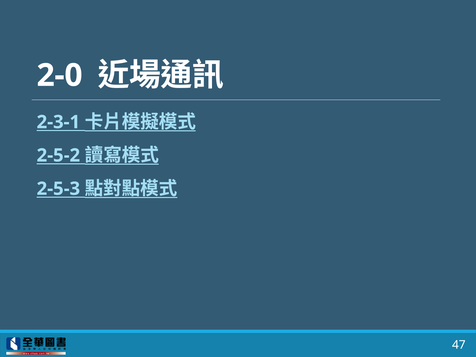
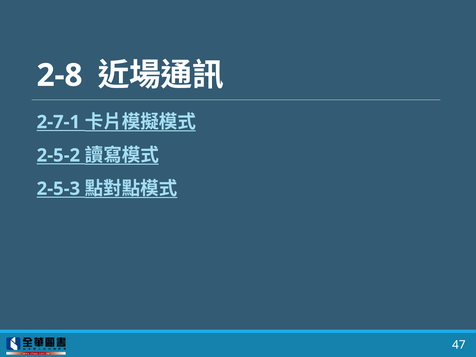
2-0: 2-0 -> 2-8 (60, 75)
2-3-1: 2-3-1 -> 2-7-1 (58, 122)
